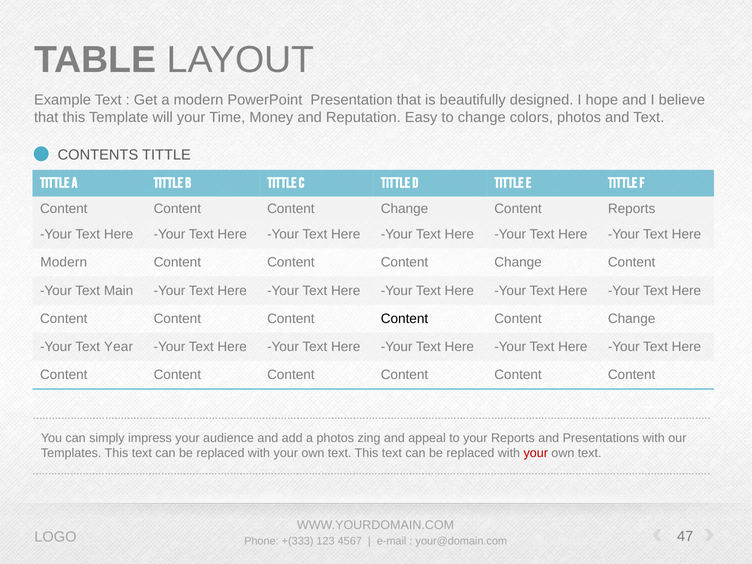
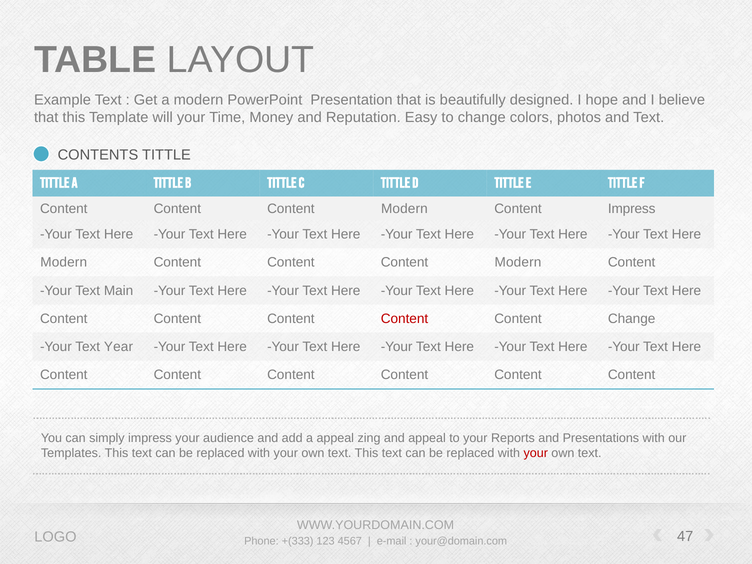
Change: Change -> Modern (404, 209)
Content Reports: Reports -> Impress (632, 209)
Change: Change -> Modern (518, 263)
Content colour: black -> red (404, 319)
a photos: photos -> appeal (335, 438)
